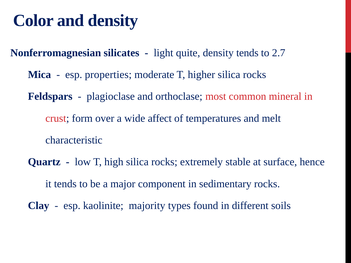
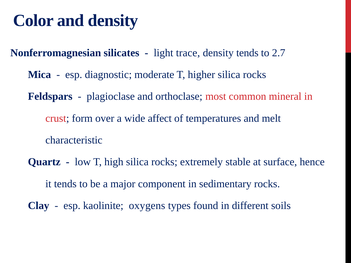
quite: quite -> trace (188, 53)
properties: properties -> diagnostic (108, 75)
majority: majority -> oxygens (147, 206)
